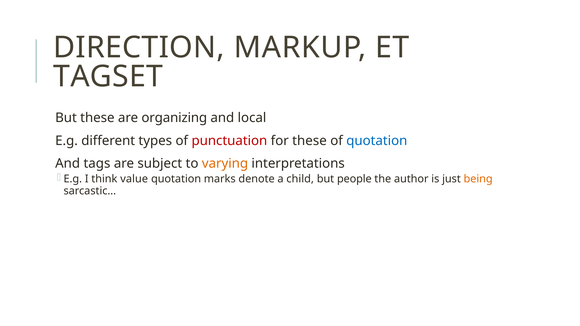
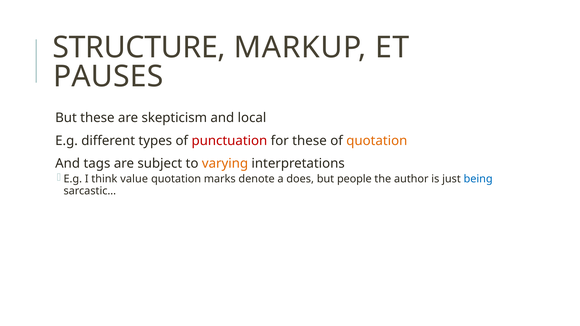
DIRECTION: DIRECTION -> STRUCTURE (139, 48)
TAGSET: TAGSET -> PAUSES (108, 77)
organizing: organizing -> skepticism (174, 118)
quotation colour: blue -> orange (377, 141)
child: child -> does (300, 179)
being colour: orange -> blue (478, 179)
